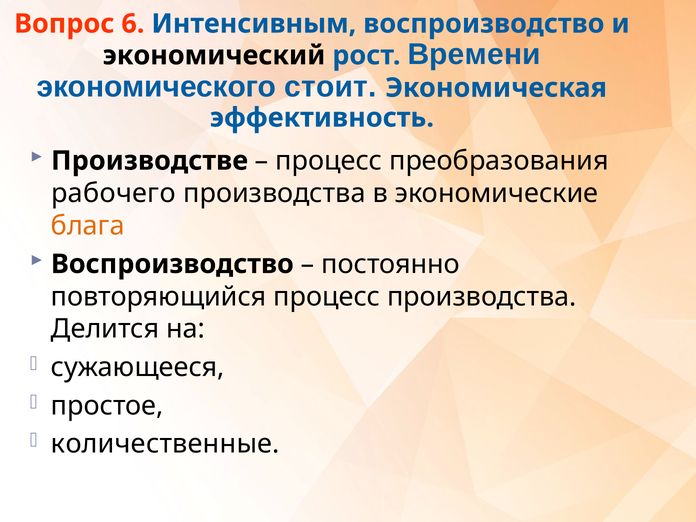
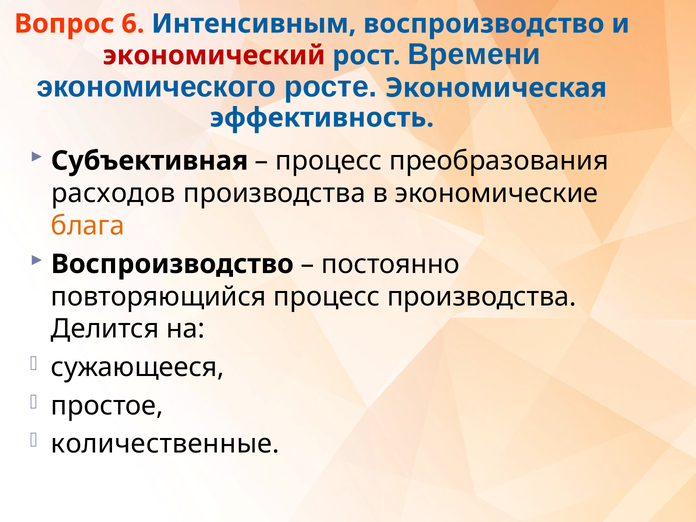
экономический colour: black -> red (214, 55)
стоит: стоит -> росте (331, 87)
Производстве: Производстве -> Субъективная (150, 161)
рабочего: рабочего -> расходов (113, 193)
